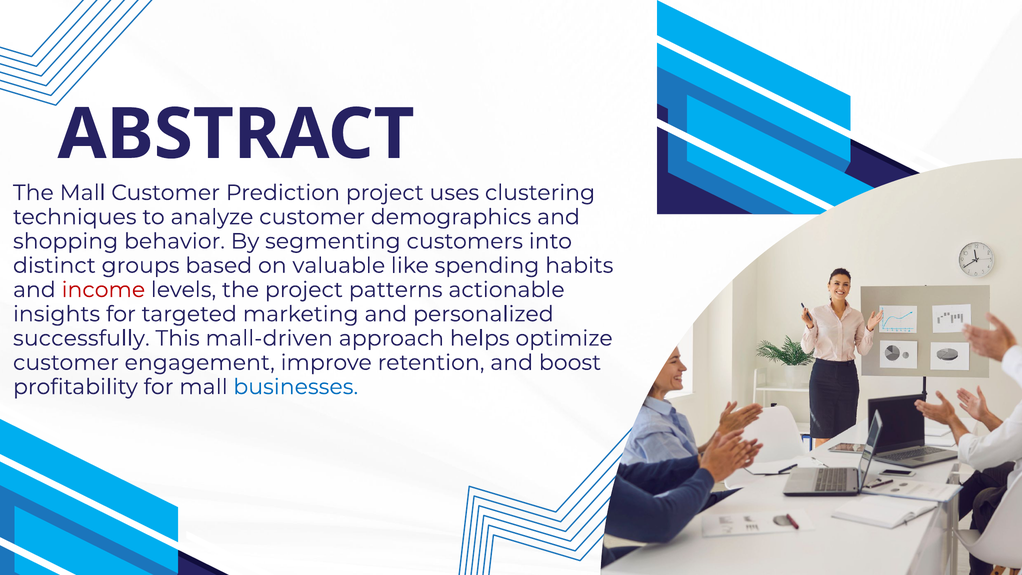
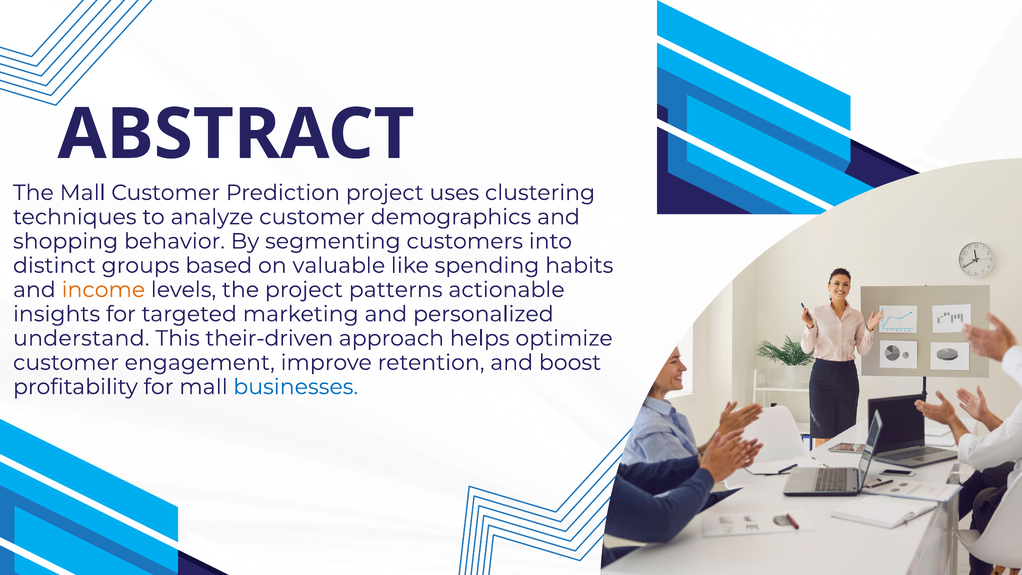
income colour: red -> orange (103, 290)
successfully: successfully -> understand (81, 338)
mall-driven: mall-driven -> their-driven (269, 338)
